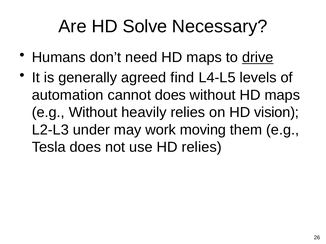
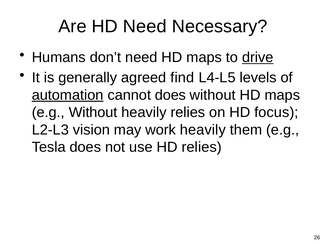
HD Solve: Solve -> Need (145, 27)
automation underline: none -> present (68, 95)
vision: vision -> focus (276, 113)
under: under -> vision (91, 130)
work moving: moving -> heavily (203, 130)
